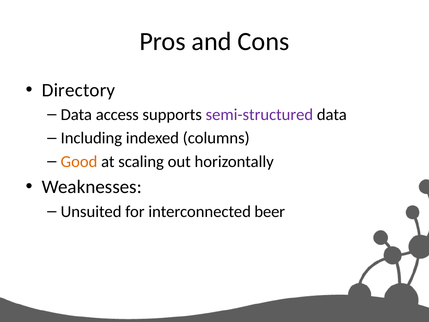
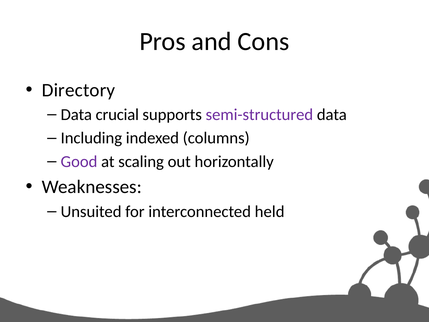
access: access -> crucial (117, 115)
Good colour: orange -> purple (79, 161)
beer: beer -> held (270, 211)
